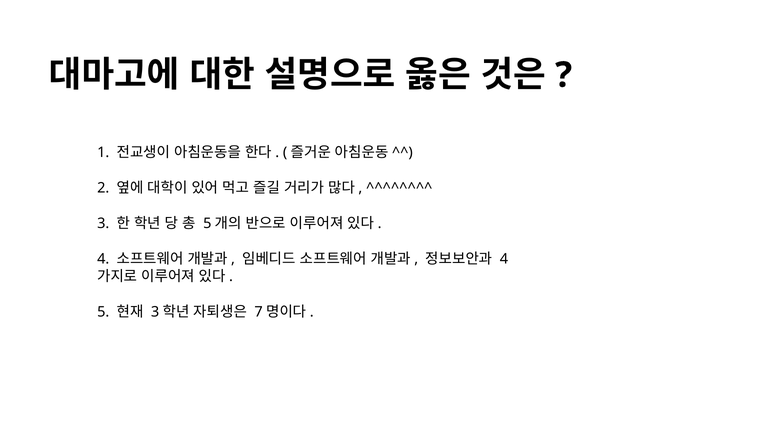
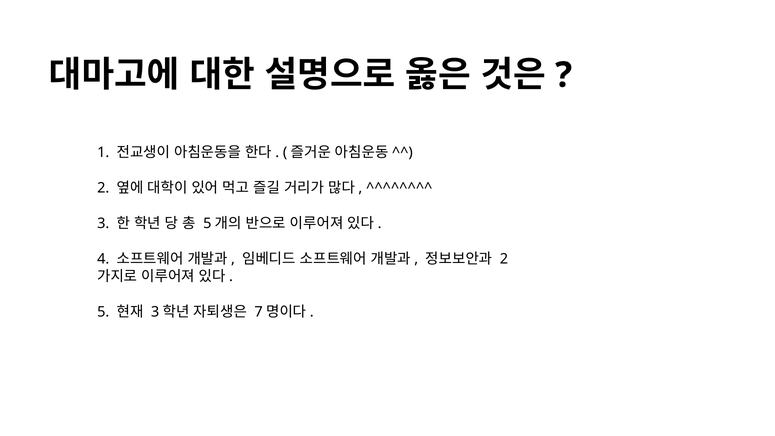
4: 4 -> 2 (504, 259)
